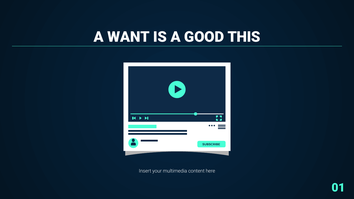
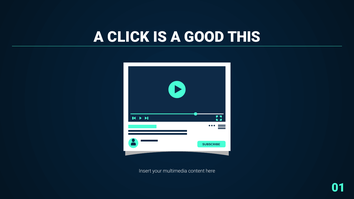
WANT: WANT -> CLICK (128, 37)
